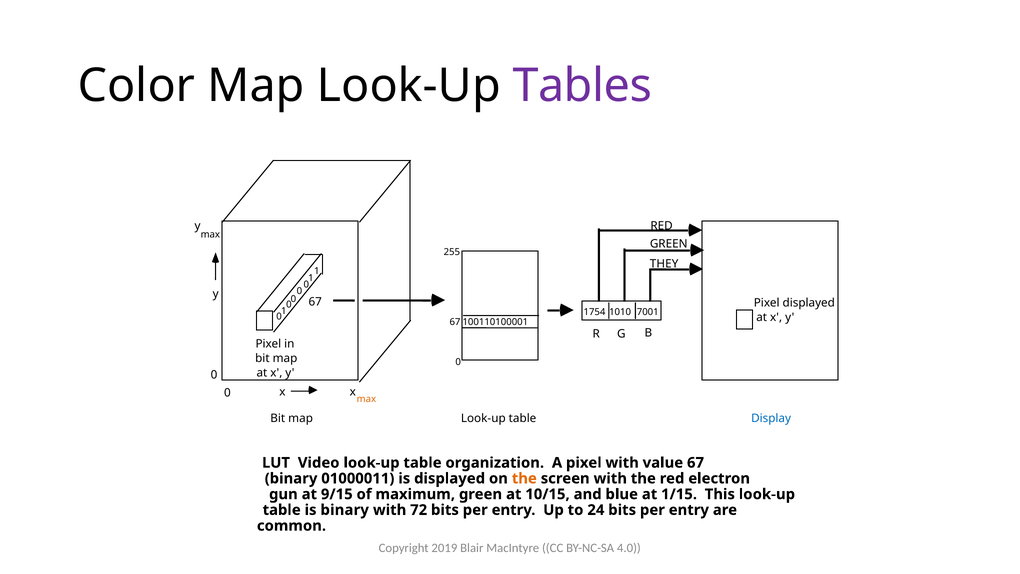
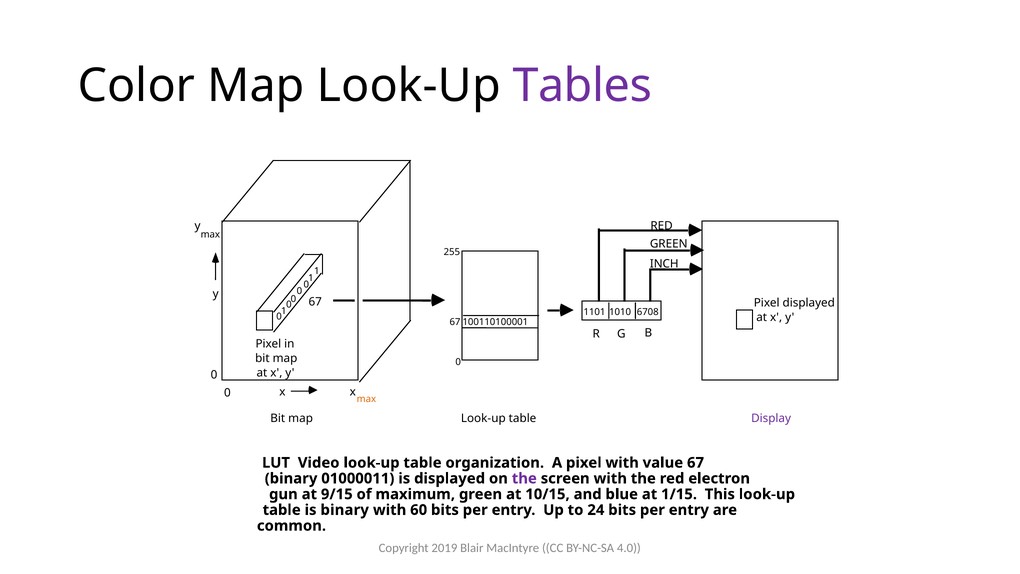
THEY: THEY -> INCH (664, 264)
1754: 1754 -> 1101 (594, 312)
7001: 7001 -> 6708 (648, 312)
Display colour: blue -> purple (771, 418)
the colour: orange -> purple (524, 478)
72: 72 -> 60 (419, 510)
